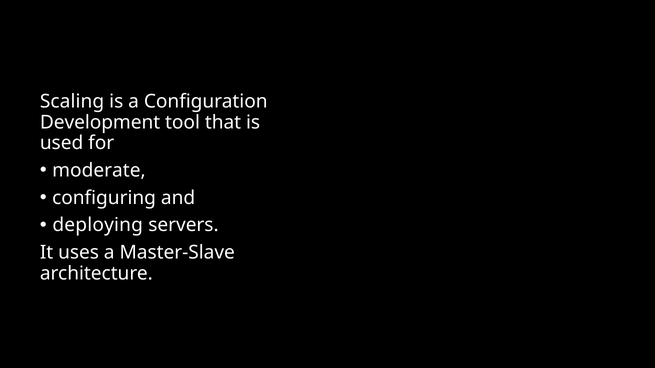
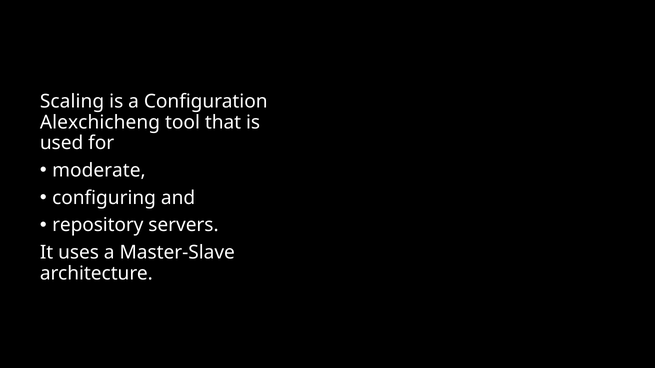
Development: Development -> Alexchicheng (100, 122)
deploying: deploying -> repository (98, 225)
